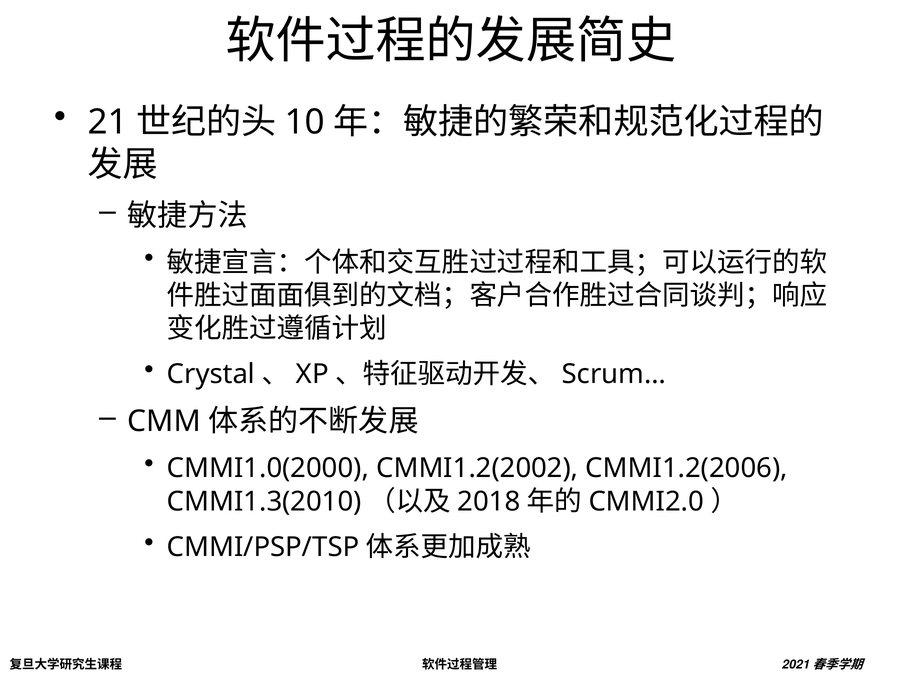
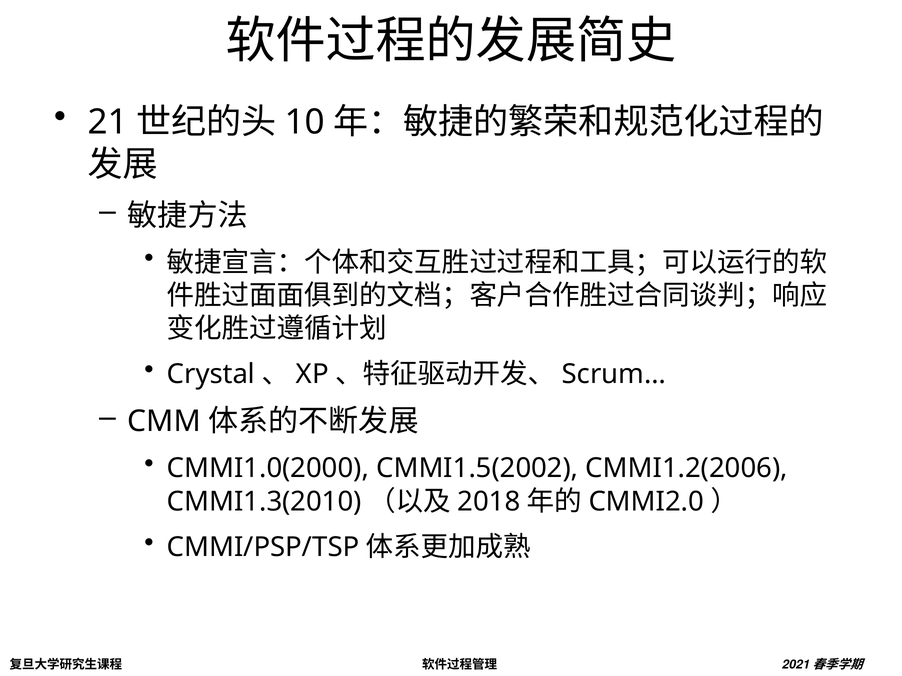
CMMI1.2(2002: CMMI1.2(2002 -> CMMI1.5(2002 (477, 469)
